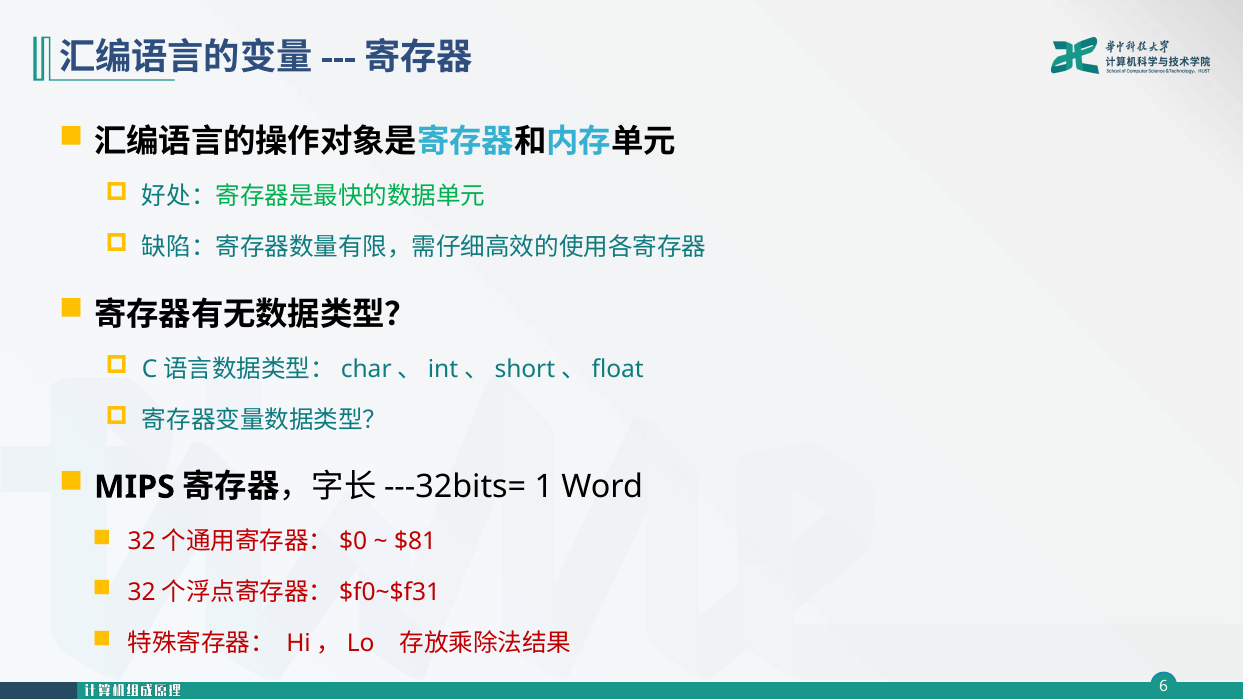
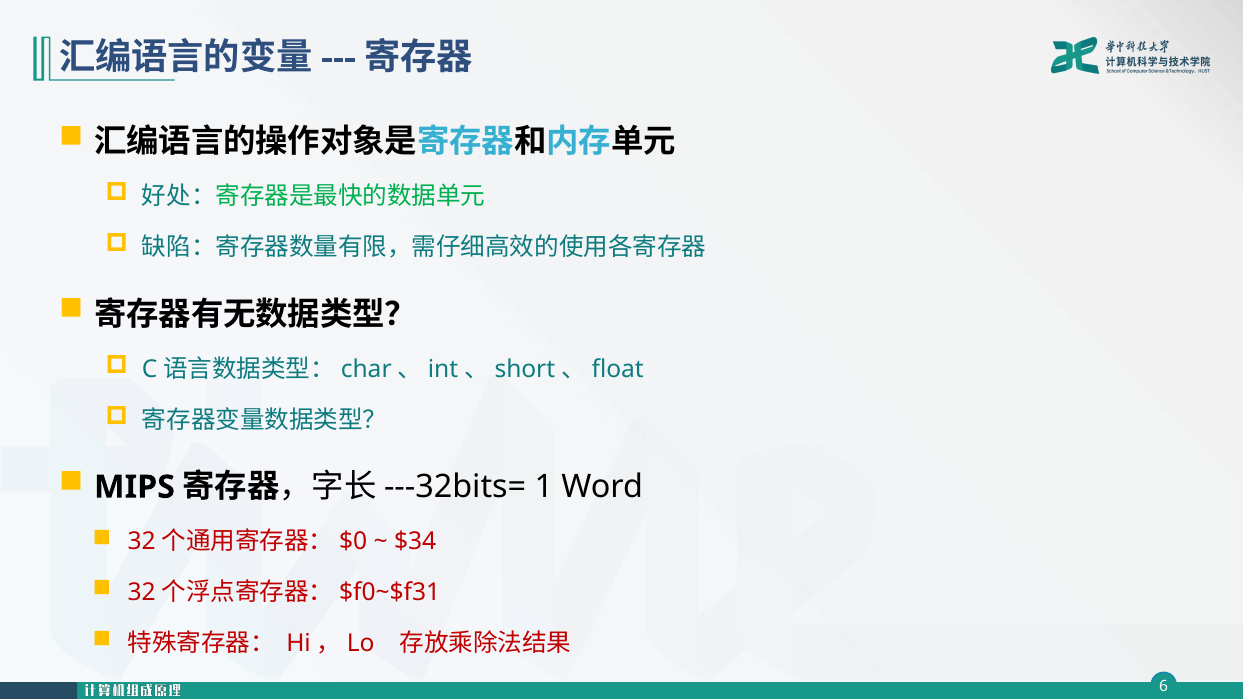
$81: $81 -> $34 (415, 542)
